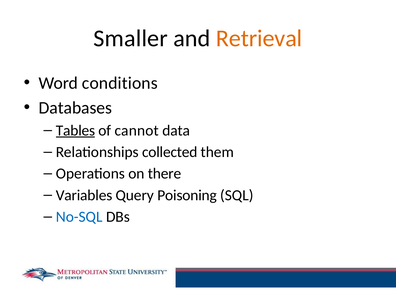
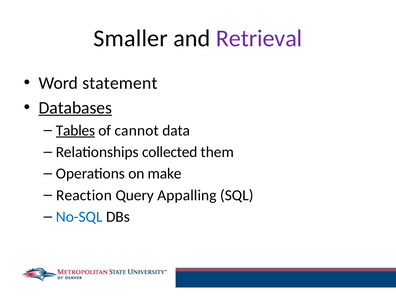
Retrieval colour: orange -> purple (259, 38)
conditions: conditions -> statement (120, 83)
Databases underline: none -> present (75, 108)
there: there -> make (165, 174)
Variables: Variables -> Reaction (84, 195)
Poisoning: Poisoning -> Appalling (187, 195)
